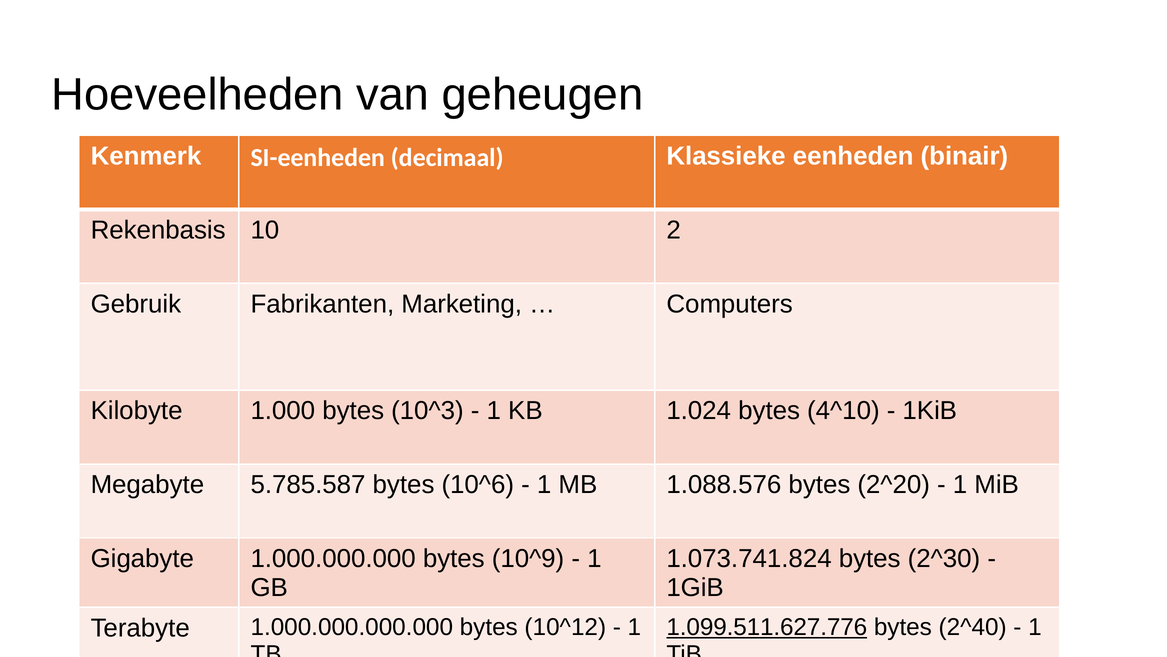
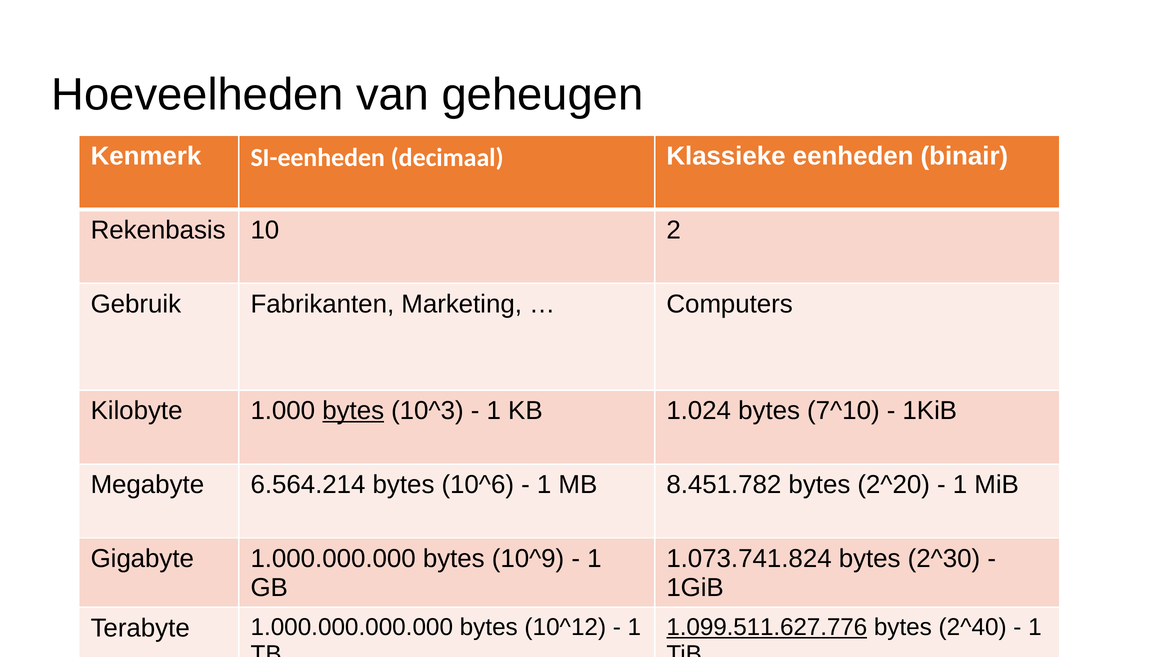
bytes underline: none -> present (353, 410)
4^10: 4^10 -> 7^10 (843, 410)
5.785.587: 5.785.587 -> 6.564.214 (308, 484)
1.088.576: 1.088.576 -> 8.451.782 (724, 484)
